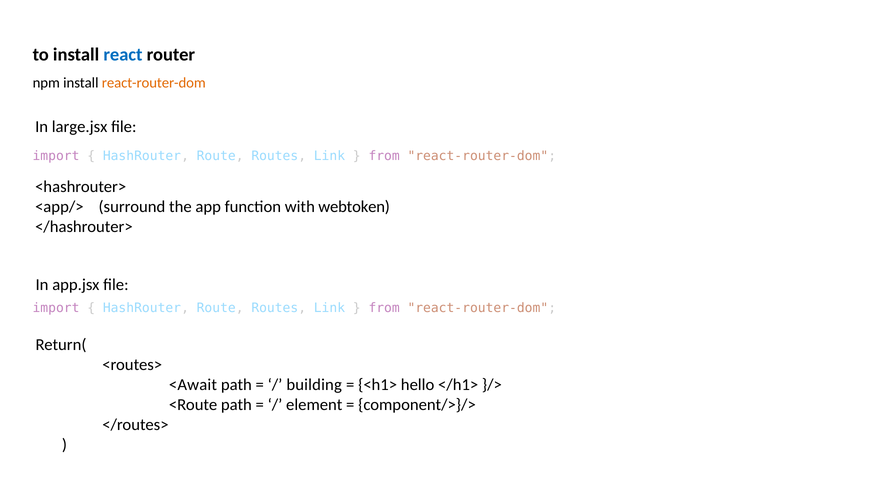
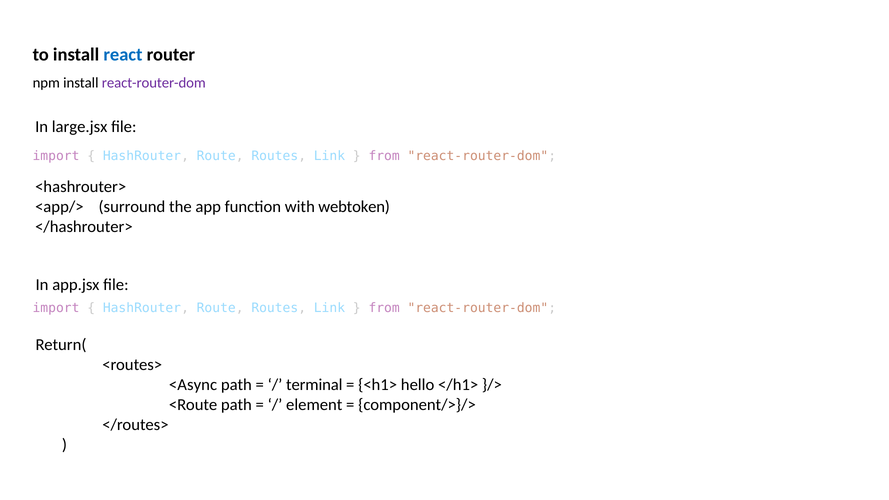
react-router-dom colour: orange -> purple (154, 83)
<Await: <Await -> <Async (193, 385)
building: building -> terminal (314, 385)
